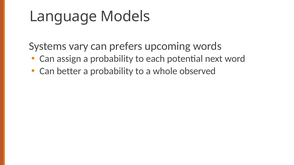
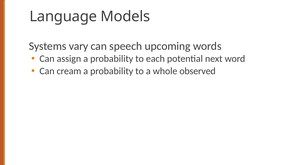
prefers: prefers -> speech (126, 46)
better: better -> cream (69, 71)
